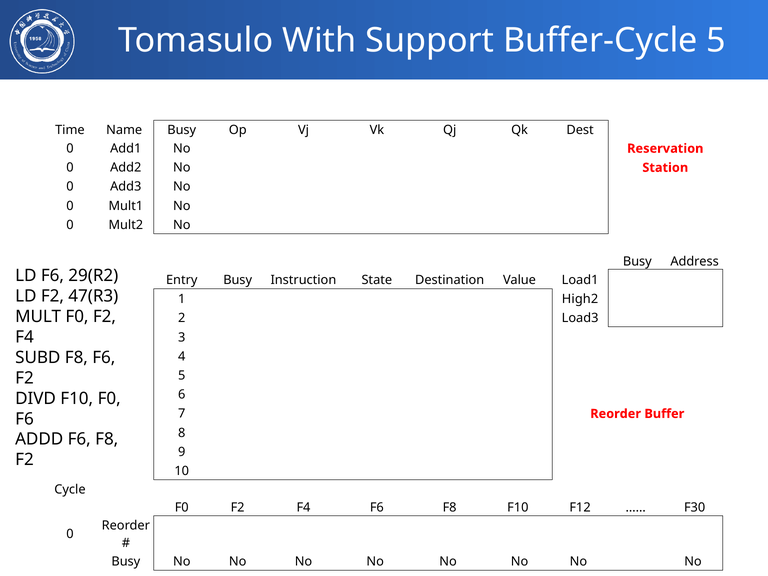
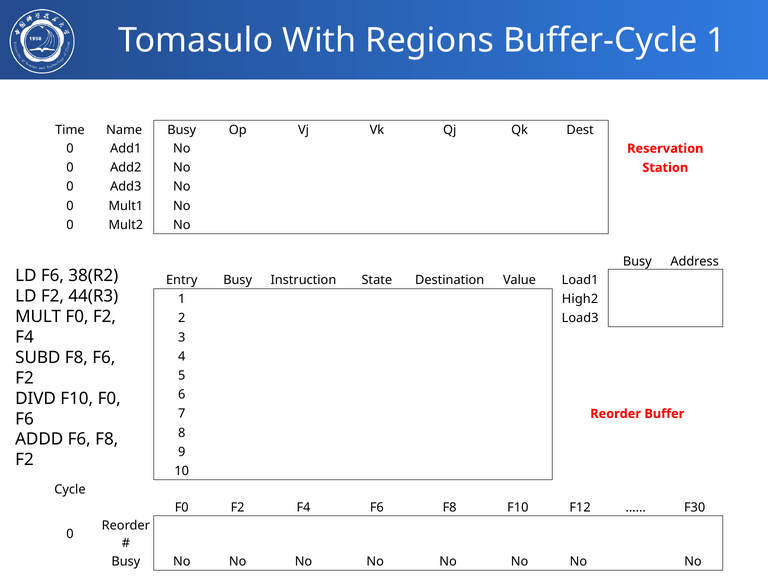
Support: Support -> Regions (430, 40)
Buffer-Cycle 5: 5 -> 1 (716, 40)
29(R2: 29(R2 -> 38(R2 (93, 276)
47(R3: 47(R3 -> 44(R3 (93, 296)
